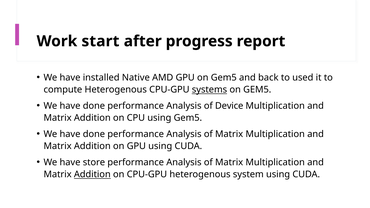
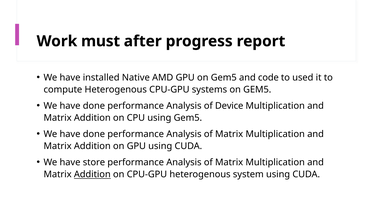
start: start -> must (101, 41)
back: back -> code (268, 78)
systems underline: present -> none (209, 90)
